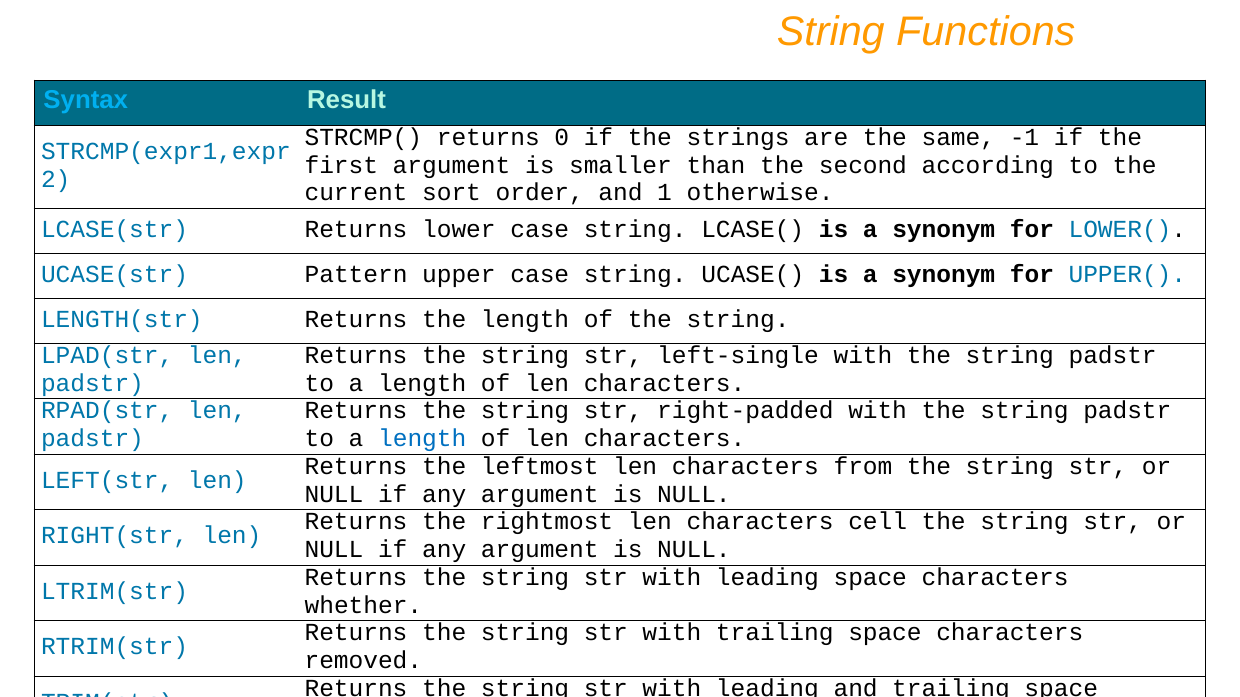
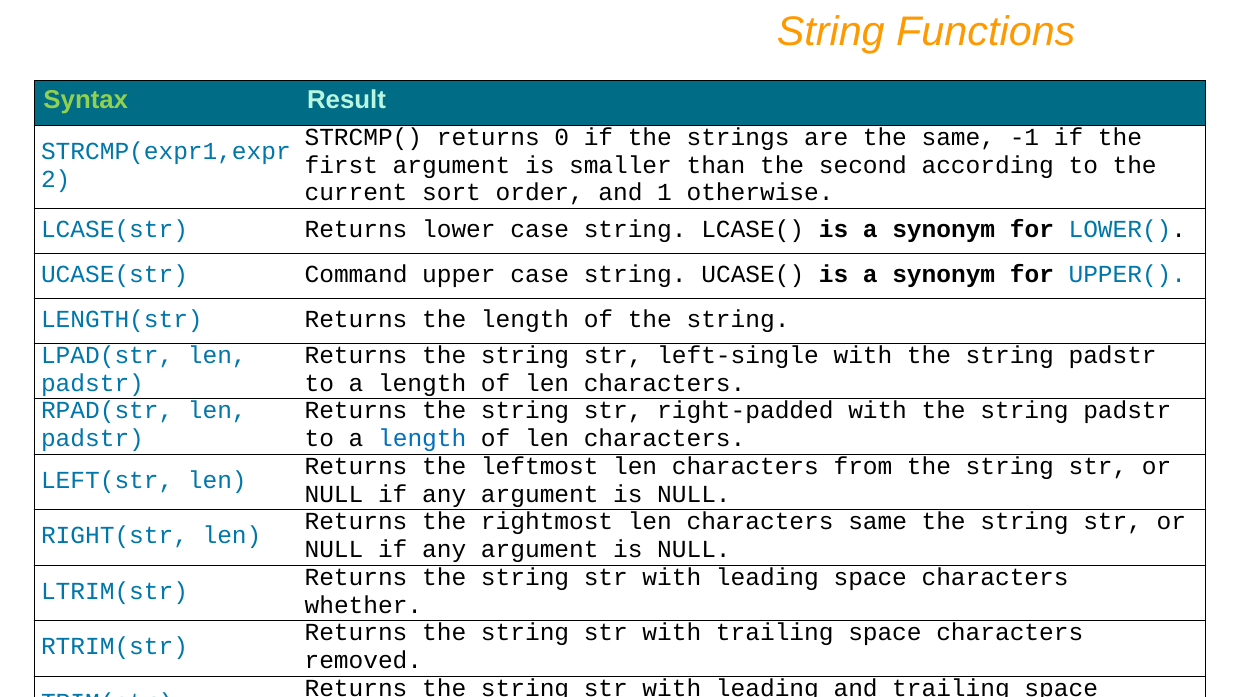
Syntax colour: light blue -> light green (86, 100)
Pattern: Pattern -> Command (356, 274)
characters cell: cell -> same (878, 522)
